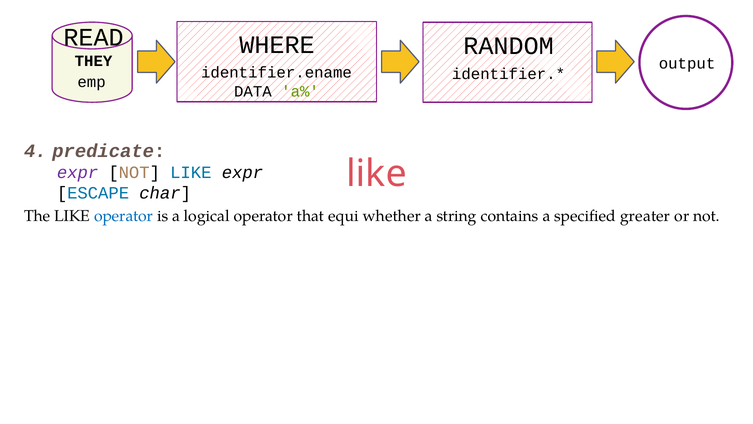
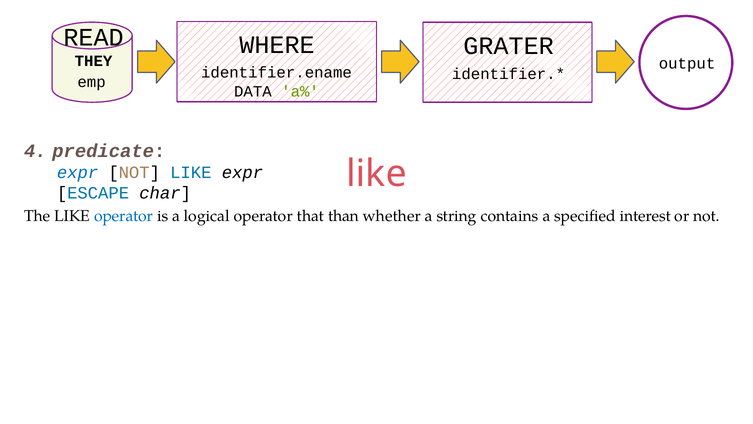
RANDOM: RANDOM -> GRATER (509, 46)
expr colour: purple -> blue (78, 172)
equi: equi -> than (344, 216)
greater: greater -> interest (645, 216)
